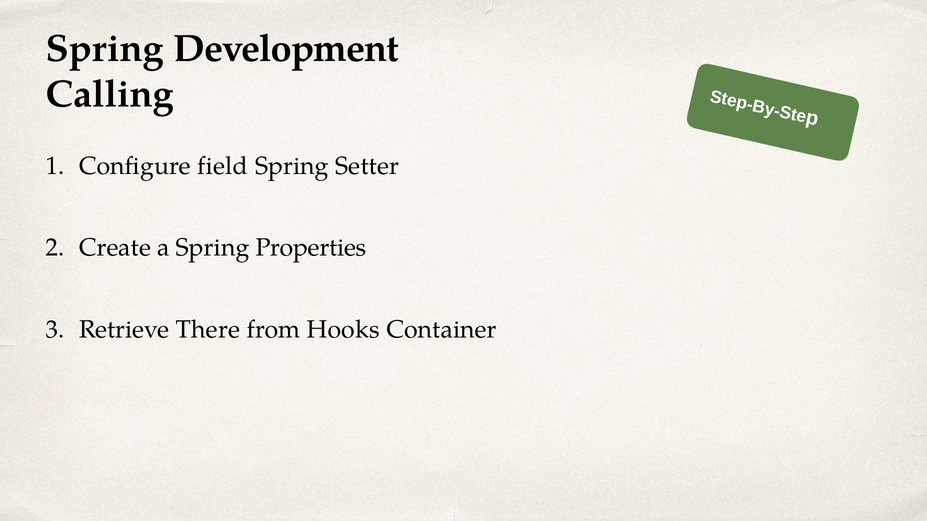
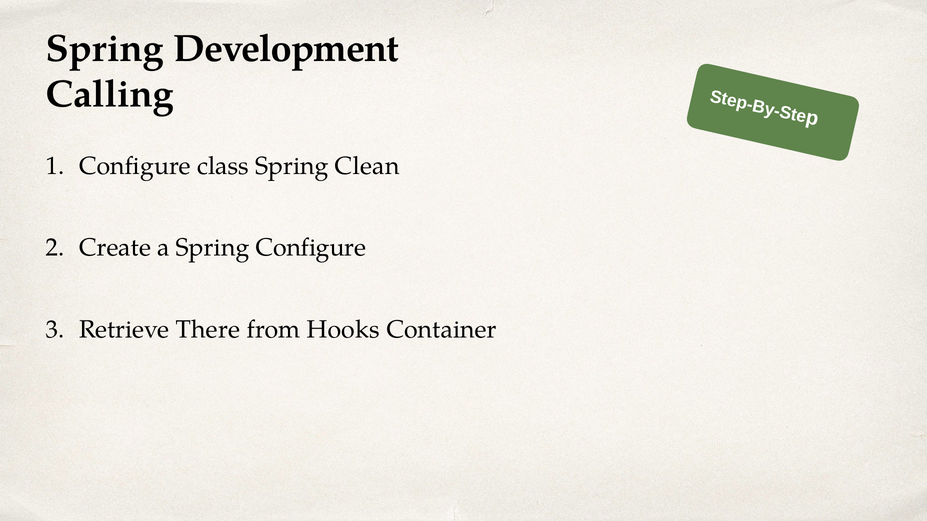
field: field -> class (223, 166)
Setter: Setter -> Clean (367, 166)
Spring Properties: Properties -> Configure (311, 248)
